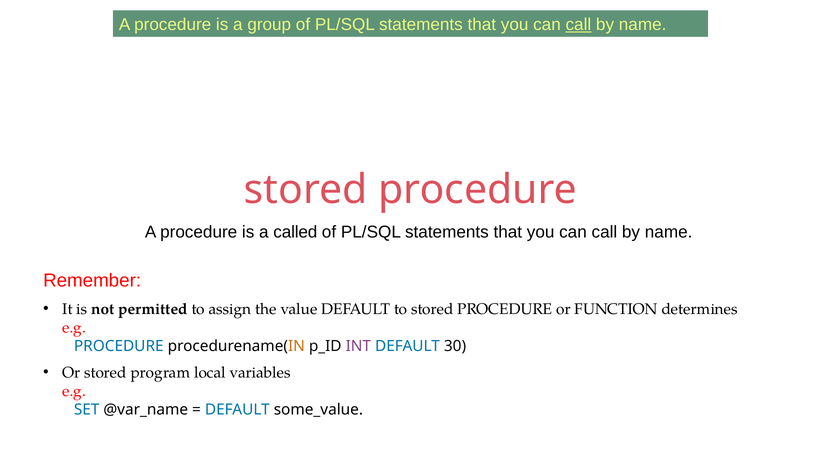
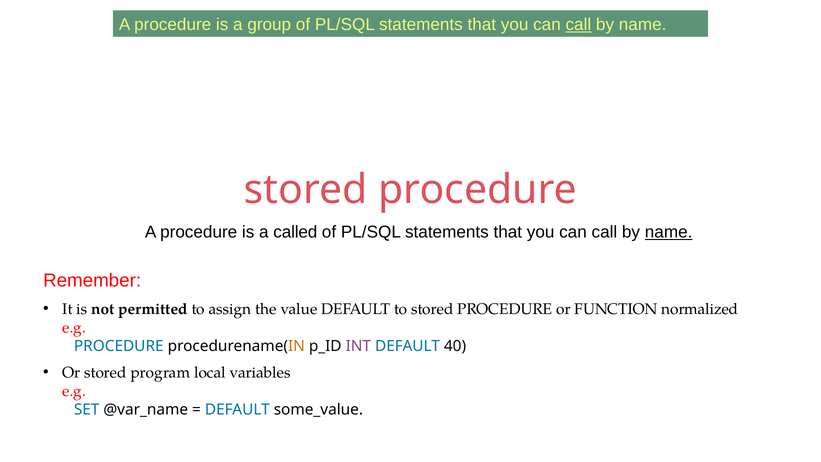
name underline: none -> present (669, 232)
determines: determines -> normalized (700, 309)
30: 30 -> 40 (455, 346)
